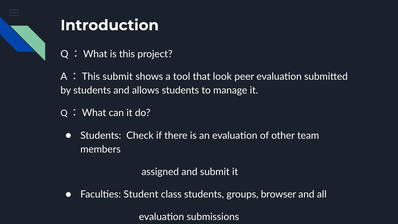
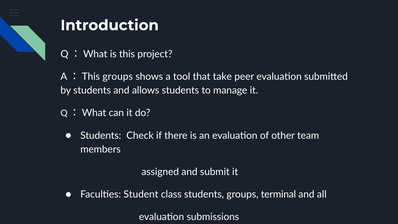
A：This submit: submit -> groups (118, 77)
look: look -> take (222, 77)
browser: browser -> terminal (278, 194)
